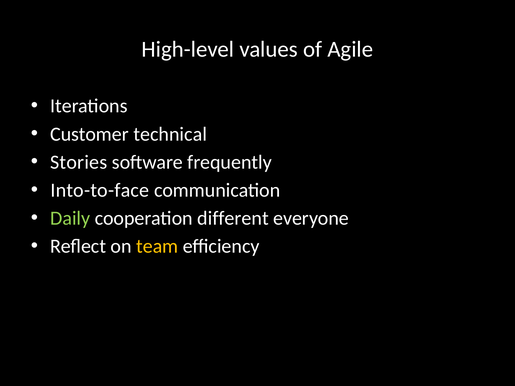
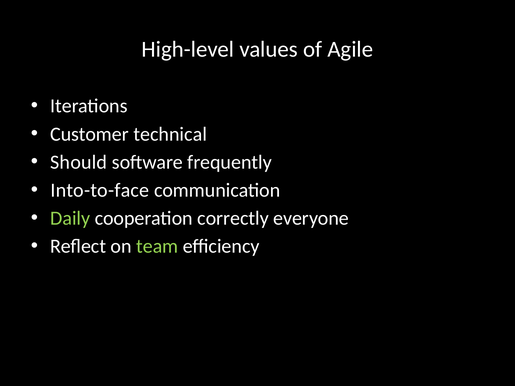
Stories: Stories -> Should (79, 162)
different: different -> correctly (233, 218)
team colour: yellow -> light green (157, 246)
